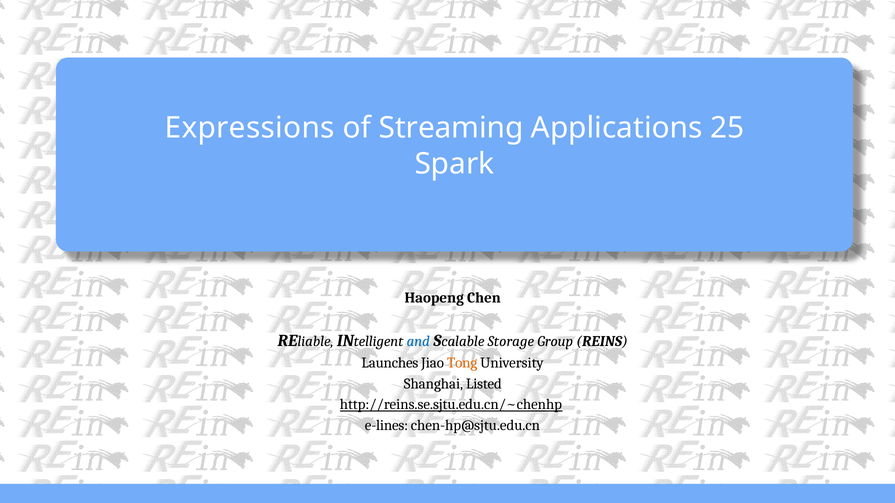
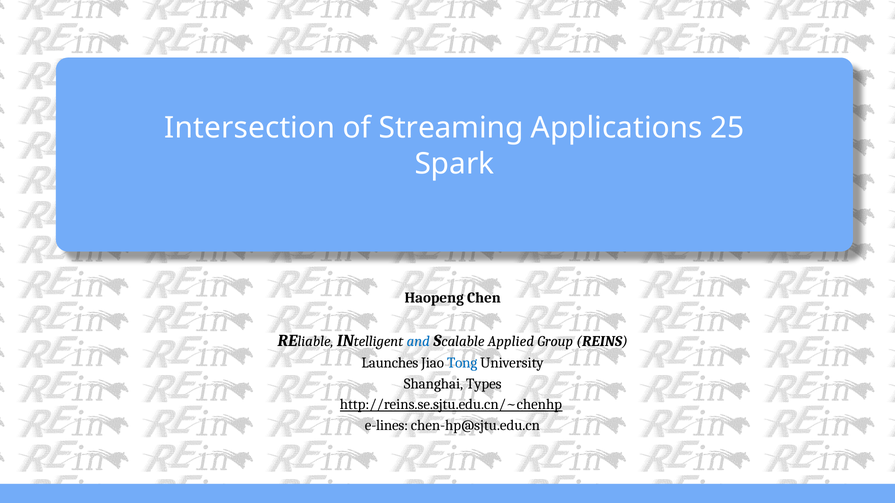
Expressions: Expressions -> Intersection (250, 128)
Storage: Storage -> Applied (511, 342)
Tong colour: orange -> blue (462, 363)
Listed: Listed -> Types (484, 384)
